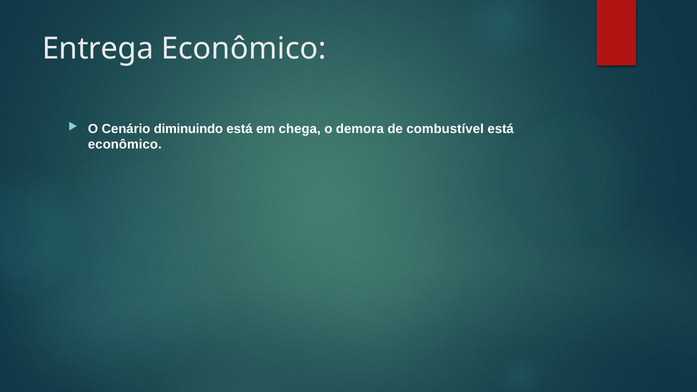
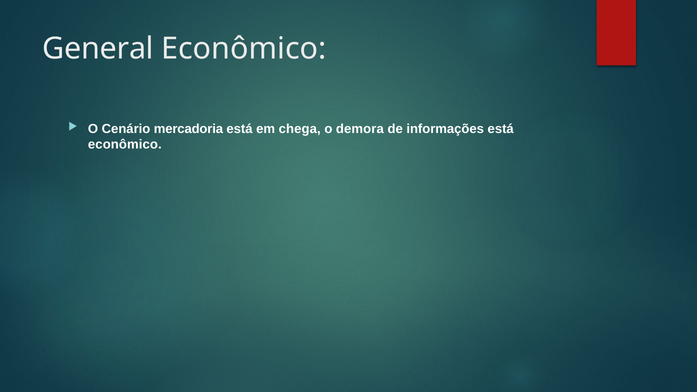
Entrega: Entrega -> General (98, 49)
diminuindo: diminuindo -> mercadoria (188, 129)
combustível: combustível -> informações (445, 129)
